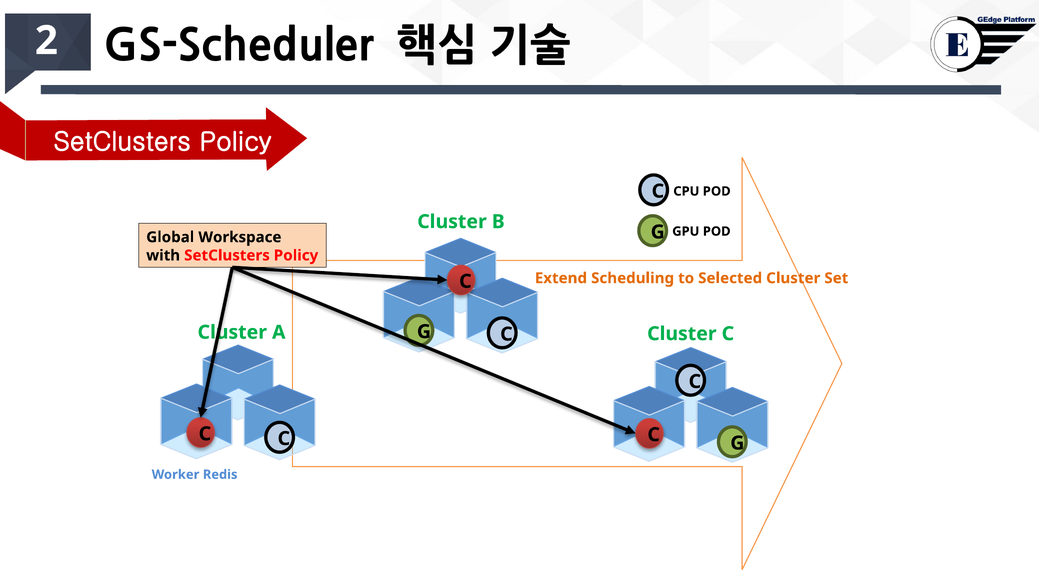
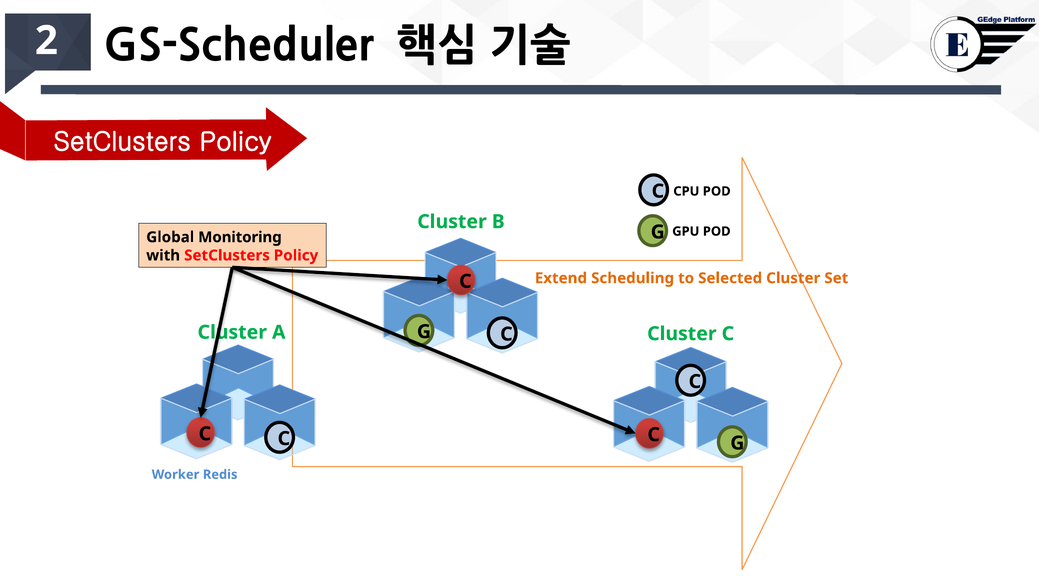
Workspace: Workspace -> Monitoring (240, 237)
